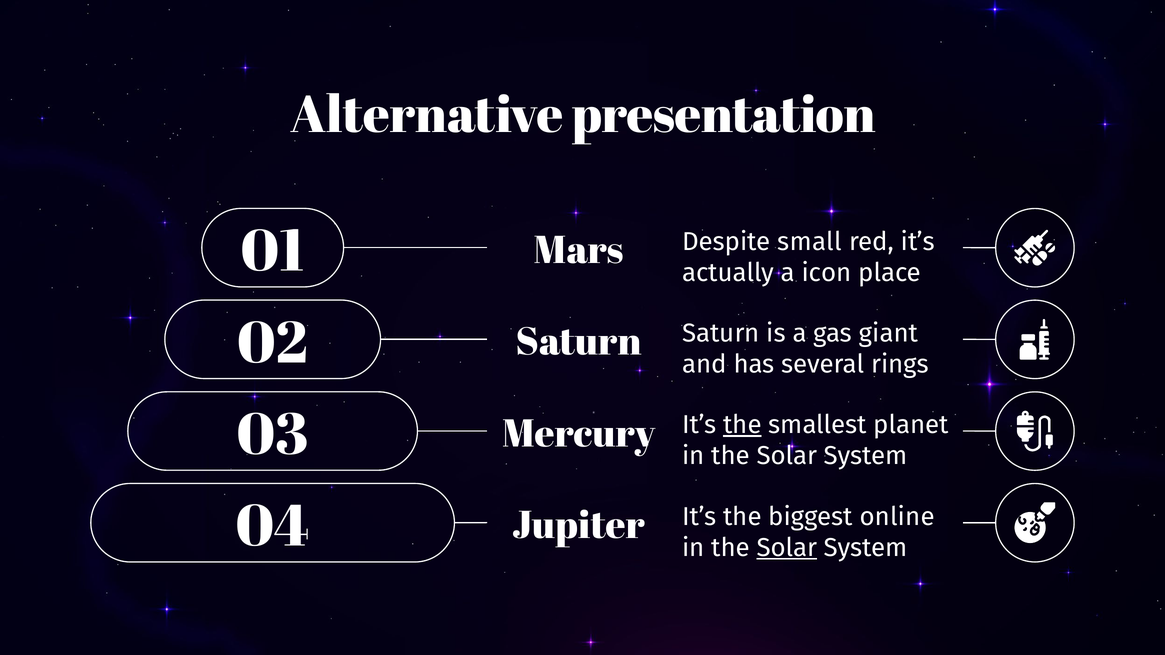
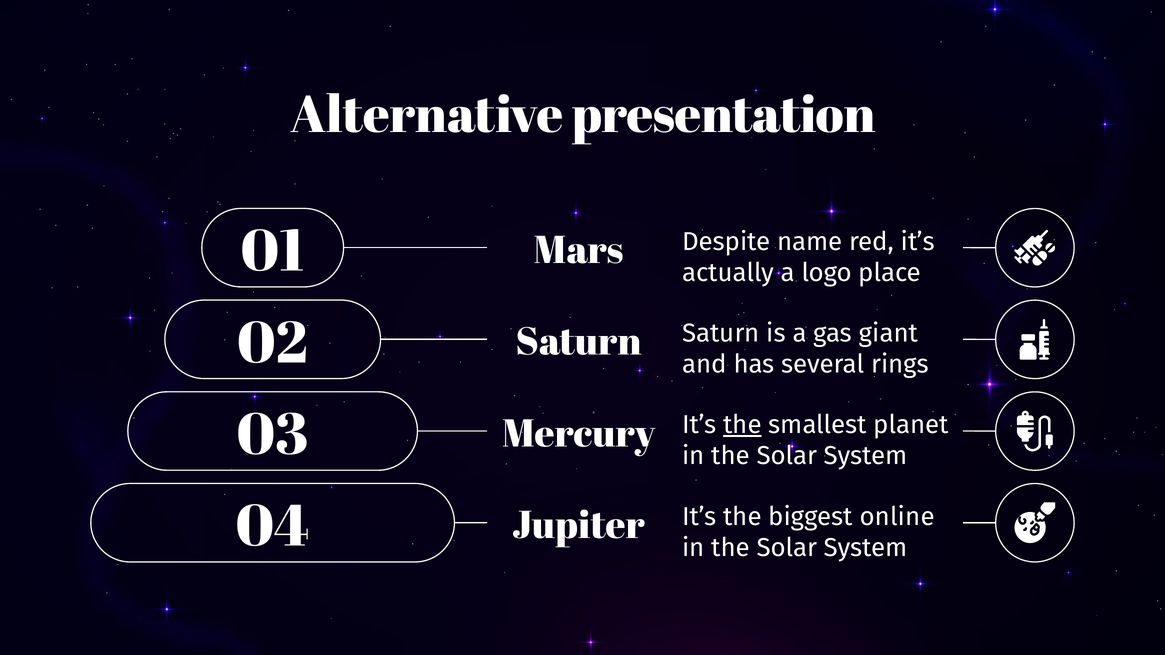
small: small -> name (810, 242)
icon: icon -> logo (827, 273)
Solar underline: present -> none (787, 548)
